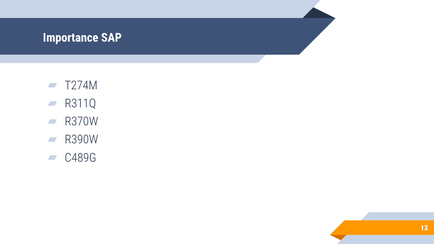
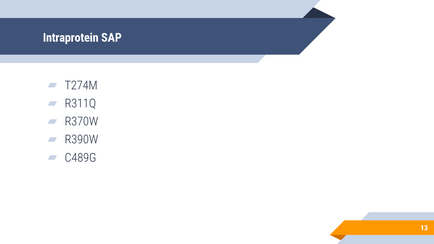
Importance: Importance -> Intraprotein (71, 38)
